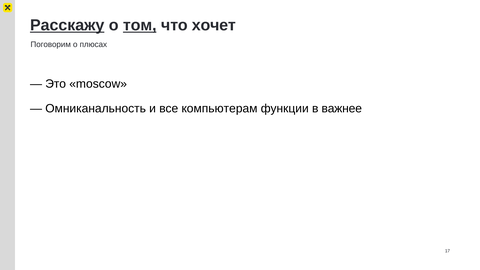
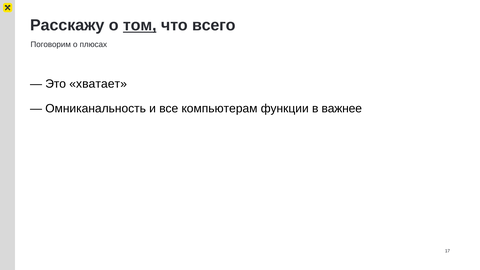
Расскажу underline: present -> none (67, 25)
хочет: хочет -> всего (214, 25)
moscow: moscow -> хватает (98, 84)
